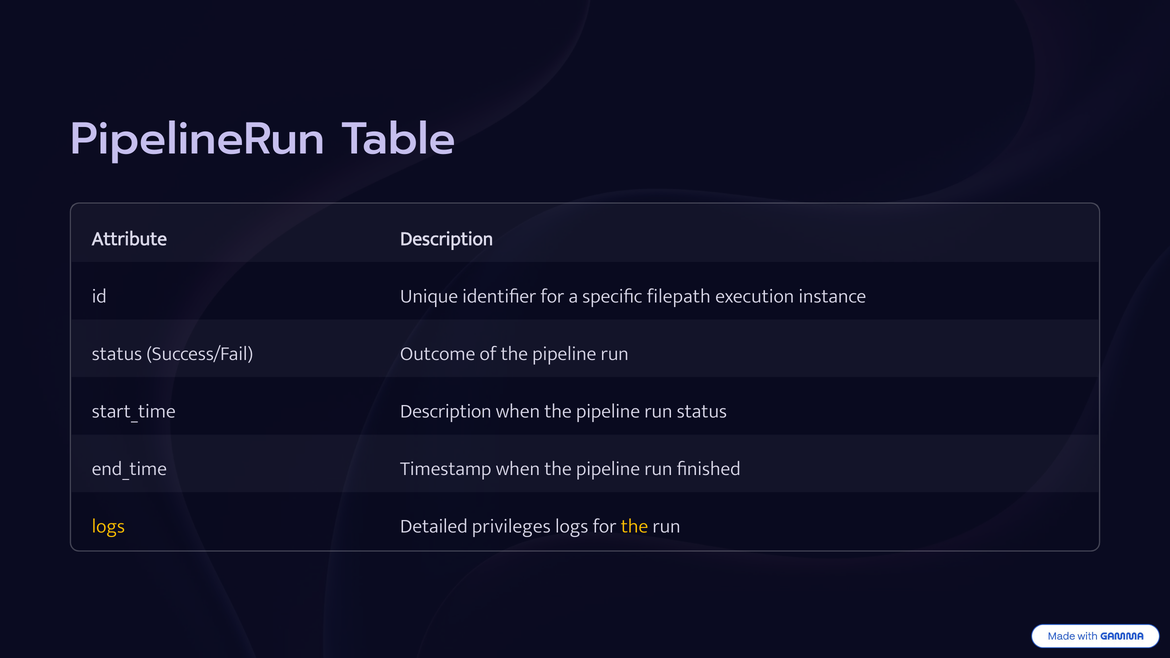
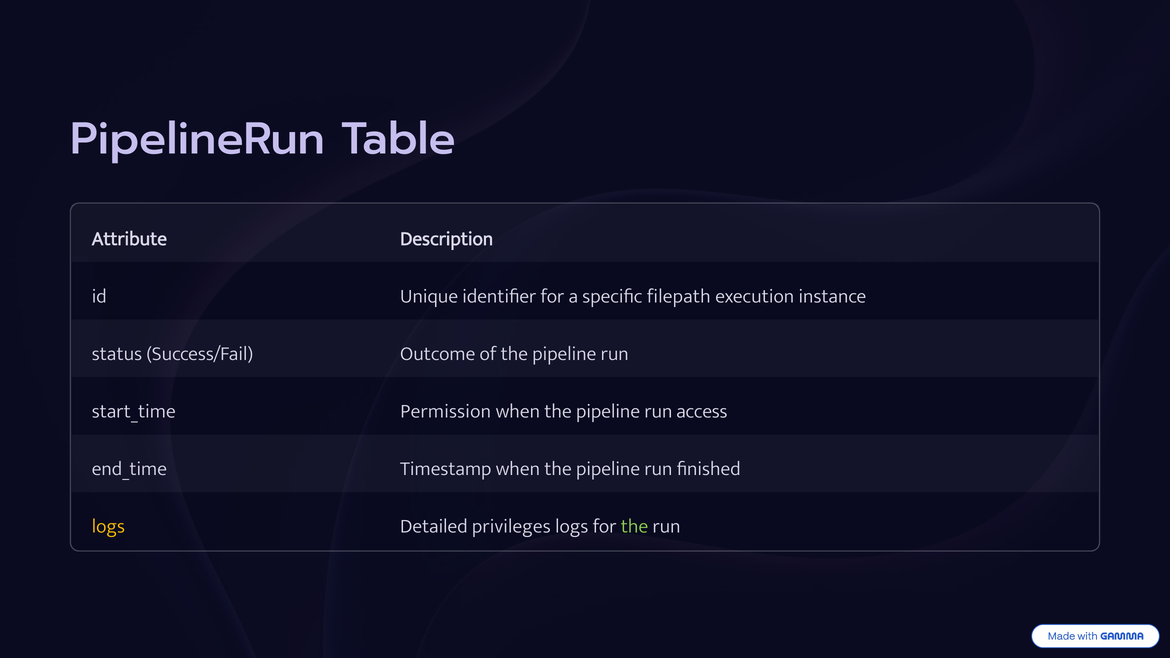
start_time Description: Description -> Permission (446, 411)
run status: status -> access (702, 411)
the colour: yellow -> light green (634, 526)
